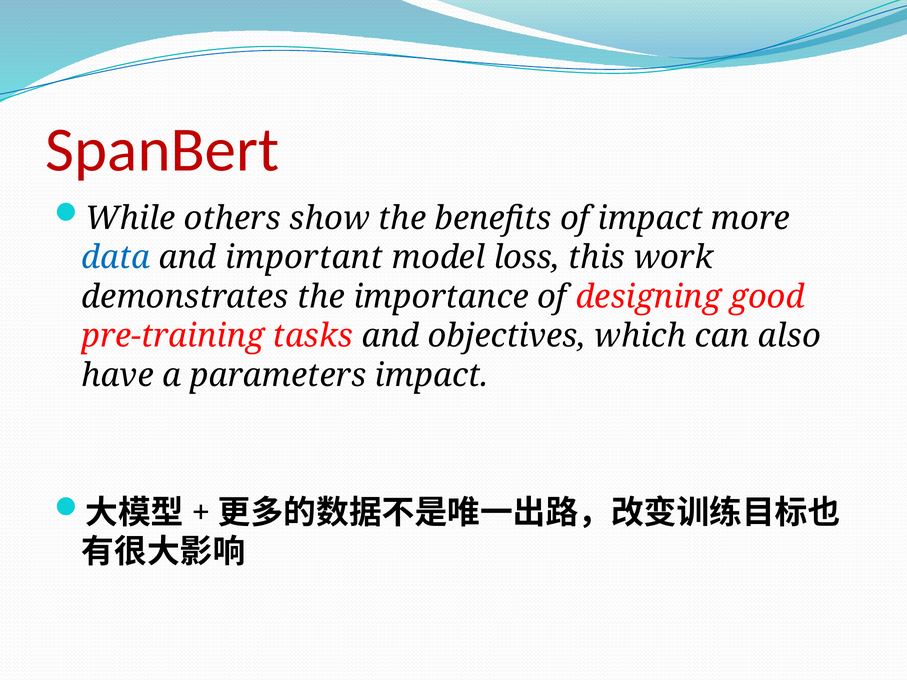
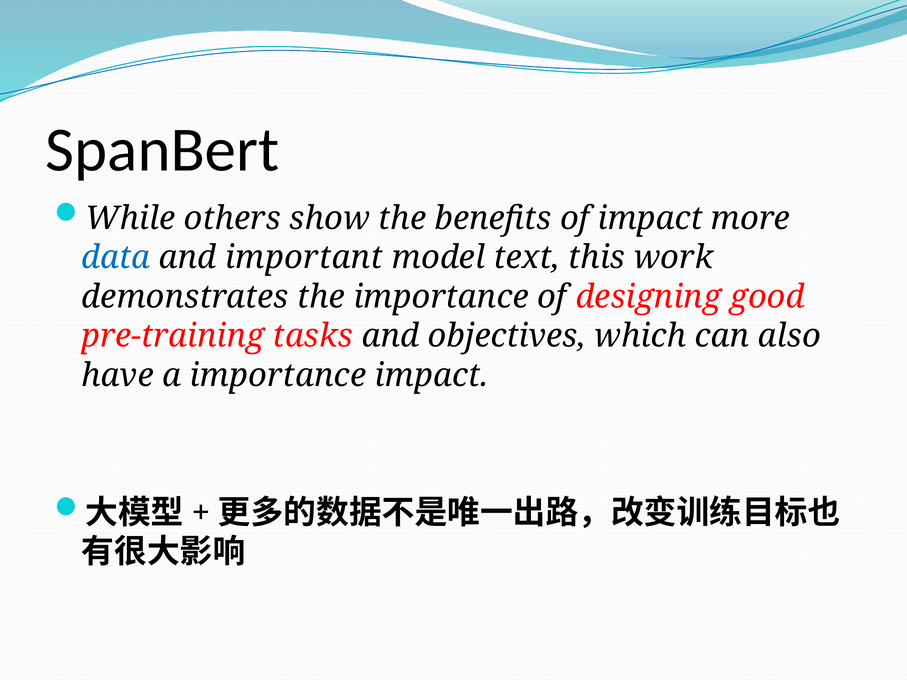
SpanBert colour: red -> black (162, 150)
loss: loss -> text (527, 258)
a parameters: parameters -> importance (278, 375)
